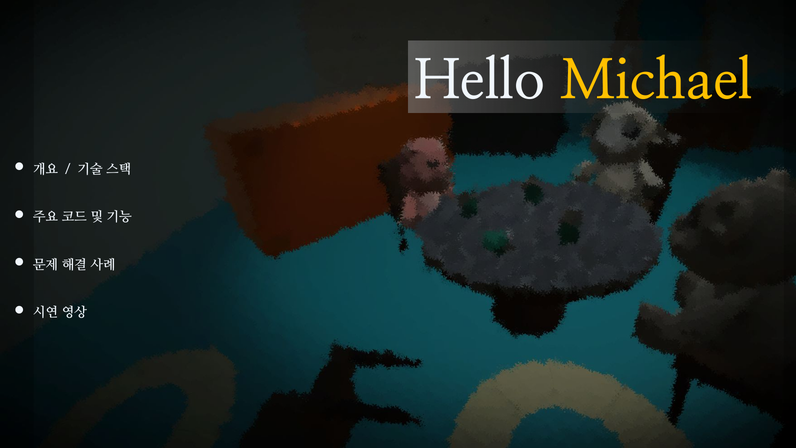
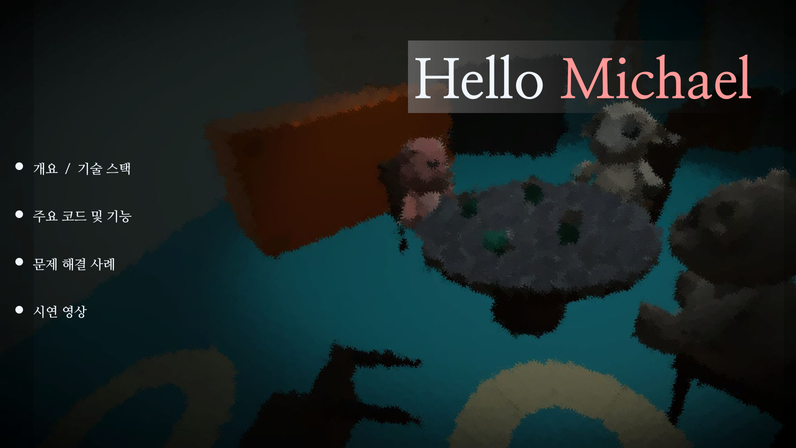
Michael colour: yellow -> pink (656, 81)
